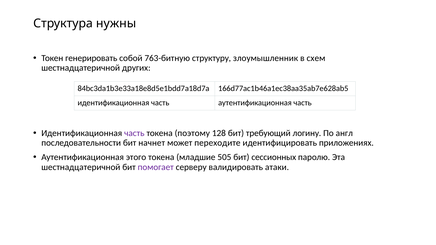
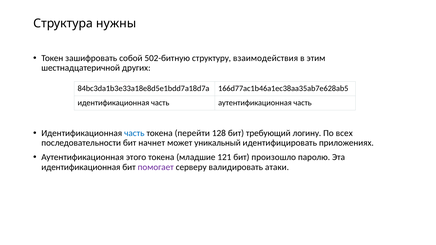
генерировать: генерировать -> зашифровать (91, 58)
763-битную: 763-битную -> 502-битную (167, 58)
злоумышленник: злоумышленник -> взаимодействия (266, 58)
схем: схем -> этим (316, 58)
часть colour: purple -> blue (134, 133)
поэтому: поэтому -> перейти (192, 133)
англ: англ -> всех (344, 133)
переходите: переходите -> уникальный (218, 143)
505: 505 -> 121 (224, 157)
сессионных: сессионных -> произошло (274, 157)
шестнадцатеричной: шестнадцатеричной -> идентификационная (81, 167)
